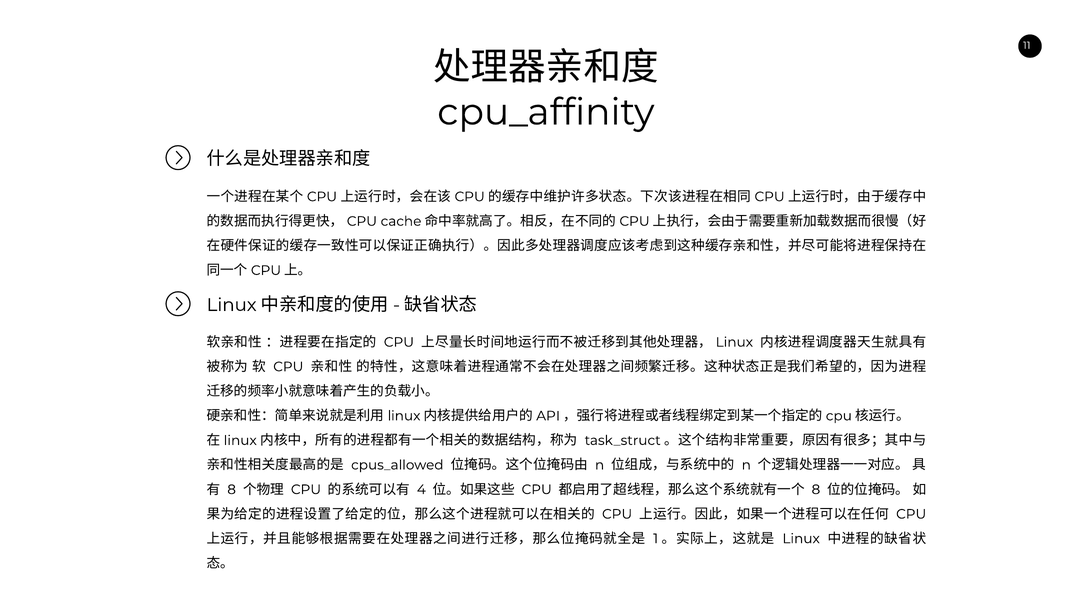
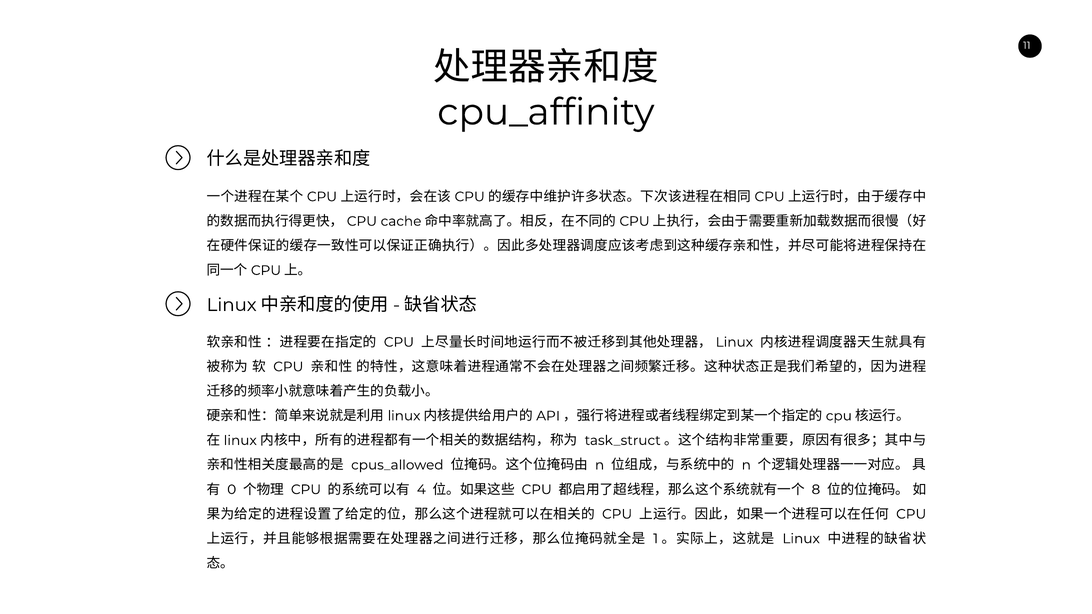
8: 8 -> 0 (232, 490)
